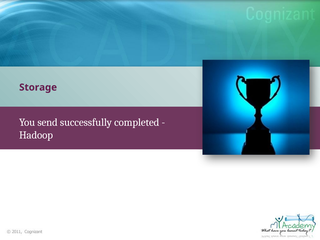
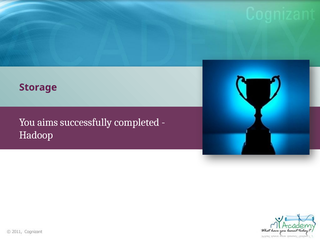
send: send -> aims (48, 122)
